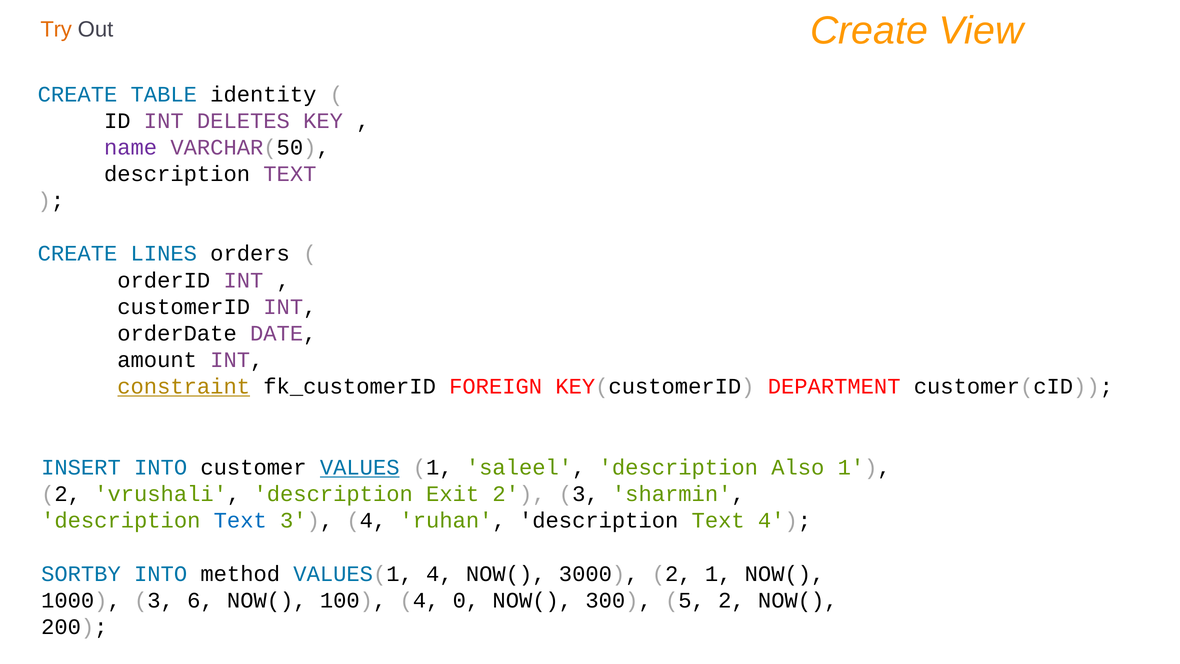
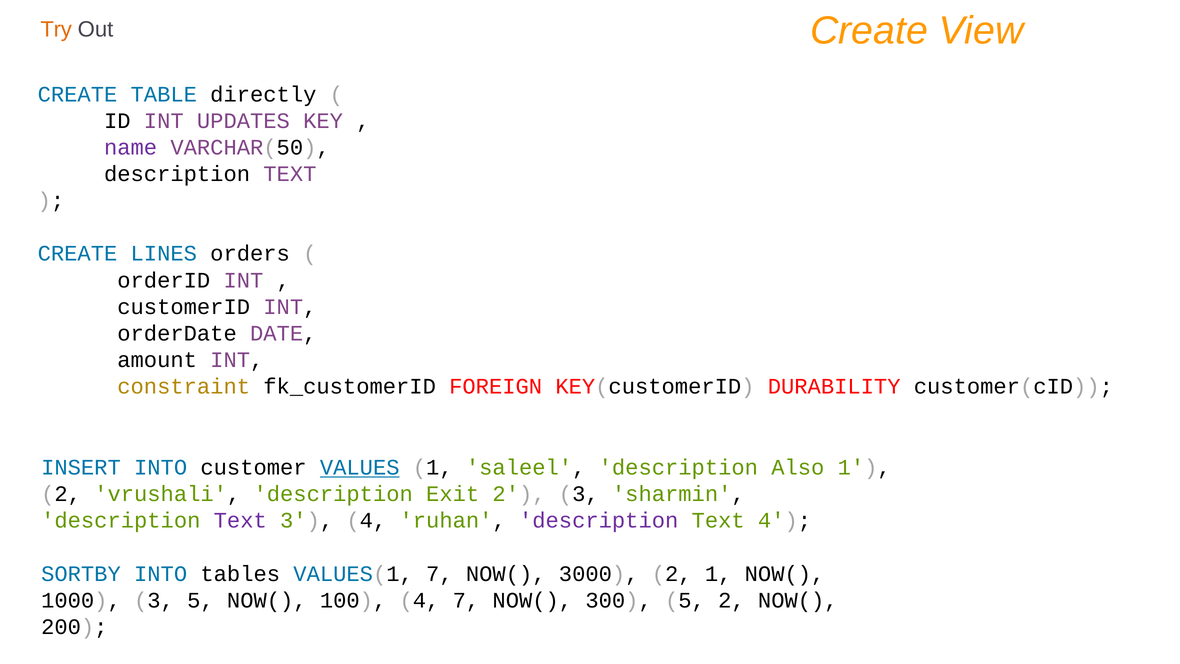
identity: identity -> directly (263, 94)
DELETES: DELETES -> UPDATES (243, 121)
constraint underline: present -> none (184, 386)
DEPARTMENT: DEPARTMENT -> DURABILITY (834, 386)
Text colour: blue -> purple (240, 520)
description colour: black -> purple (599, 520)
method: method -> tables (240, 574)
VALUES(1 4: 4 -> 7 (439, 574)
3 6: 6 -> 5 (200, 600)
4 0: 0 -> 7 (466, 600)
